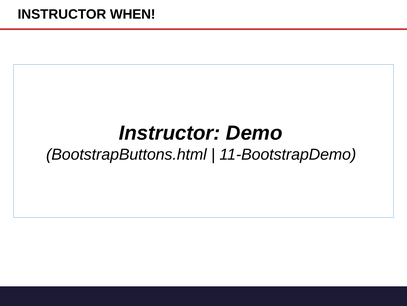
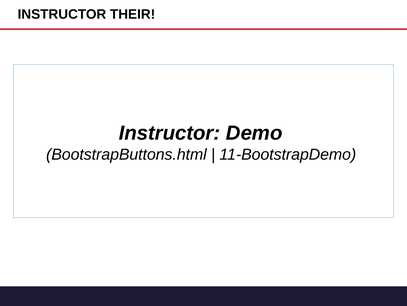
WHEN: WHEN -> THEIR (133, 14)
